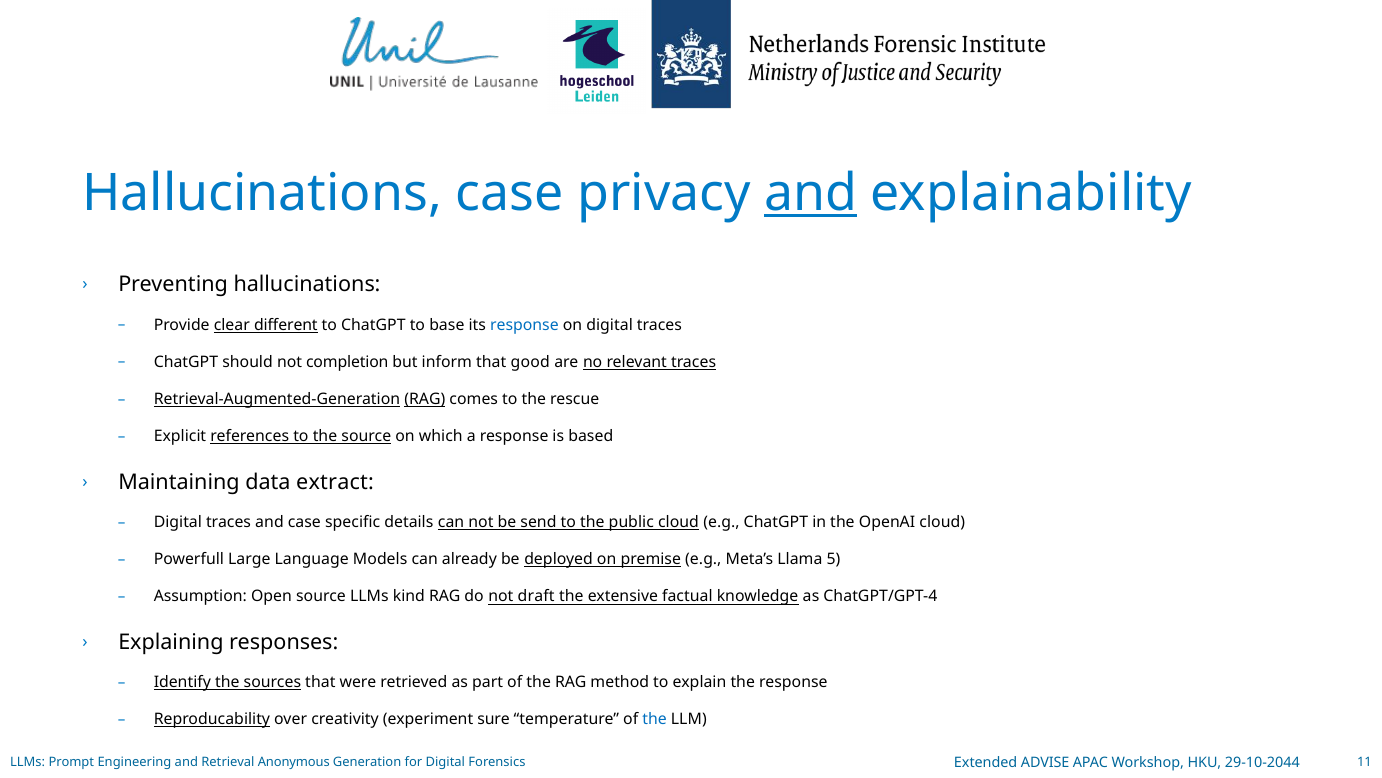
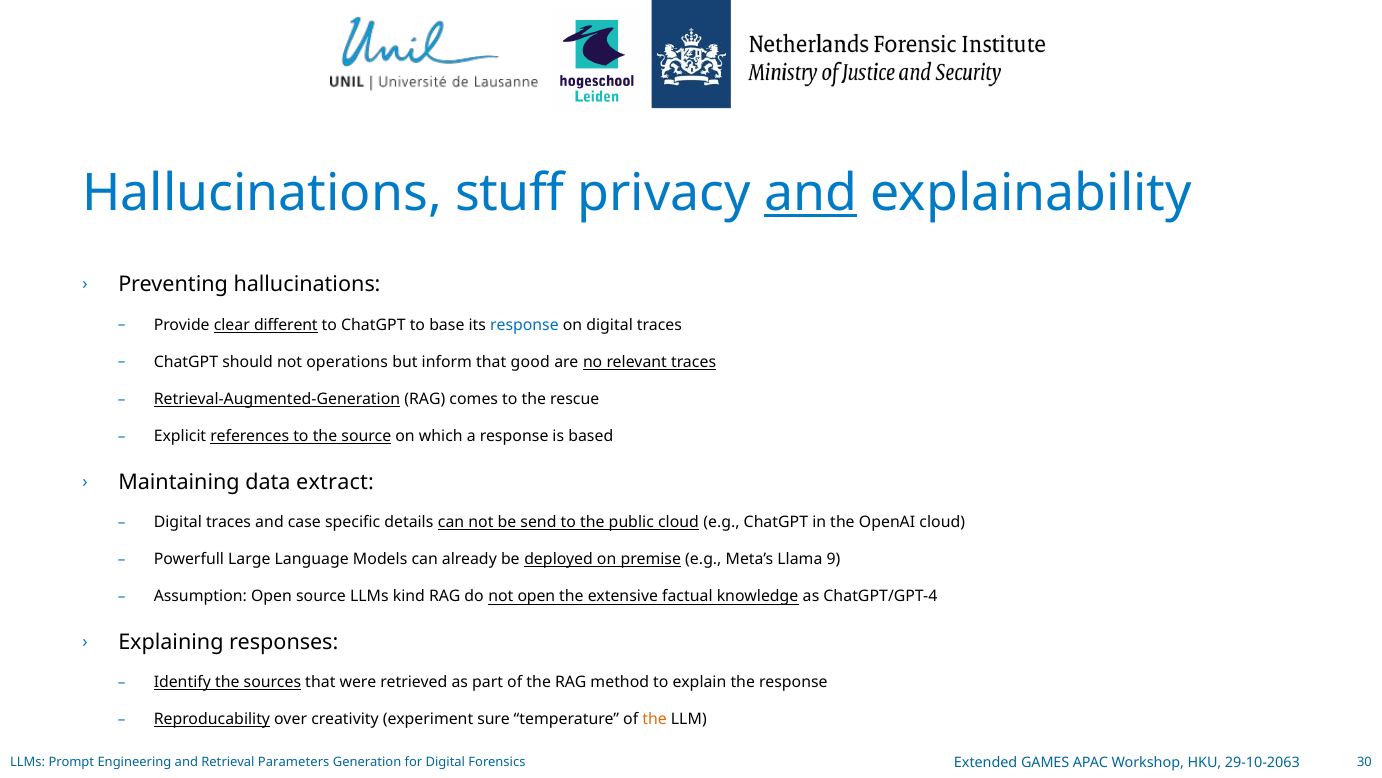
Hallucinations case: case -> stuff (510, 193)
completion: completion -> operations (347, 362)
RAG underline: present -> none (425, 399)
5: 5 -> 9 (834, 559)
not draft: draft -> open (536, 596)
the colour: blue -> orange (655, 719)
Anonymous: Anonymous -> Parameters (294, 761)
11: 11 -> 30 (1364, 761)
ADVISE: ADVISE -> GAMES (1045, 762)
29-10-2044: 29-10-2044 -> 29-10-2063 (1262, 762)
